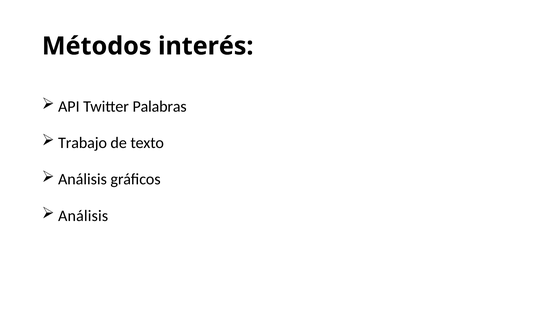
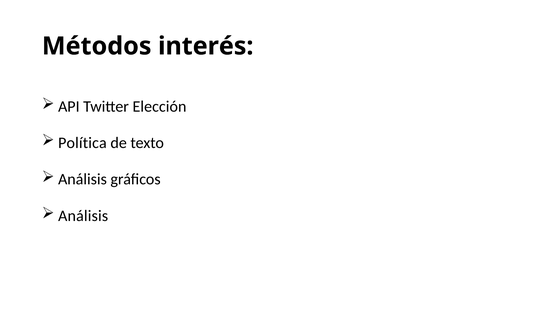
Palabras: Palabras -> Elección (159, 106)
Trabajo: Trabajo -> Política (82, 143)
